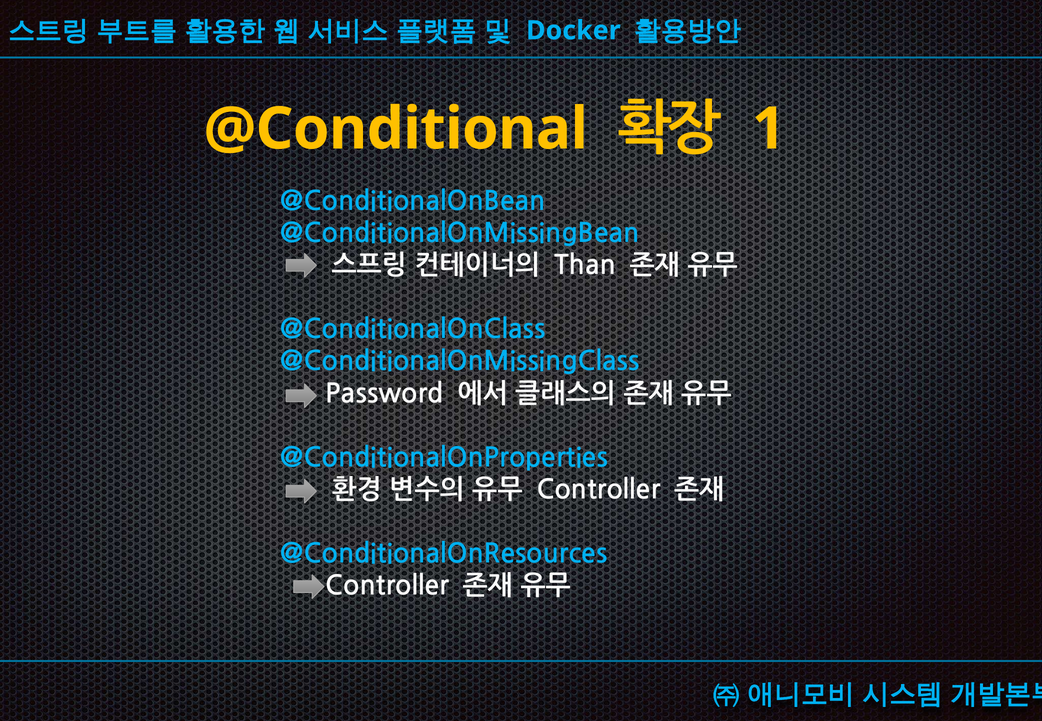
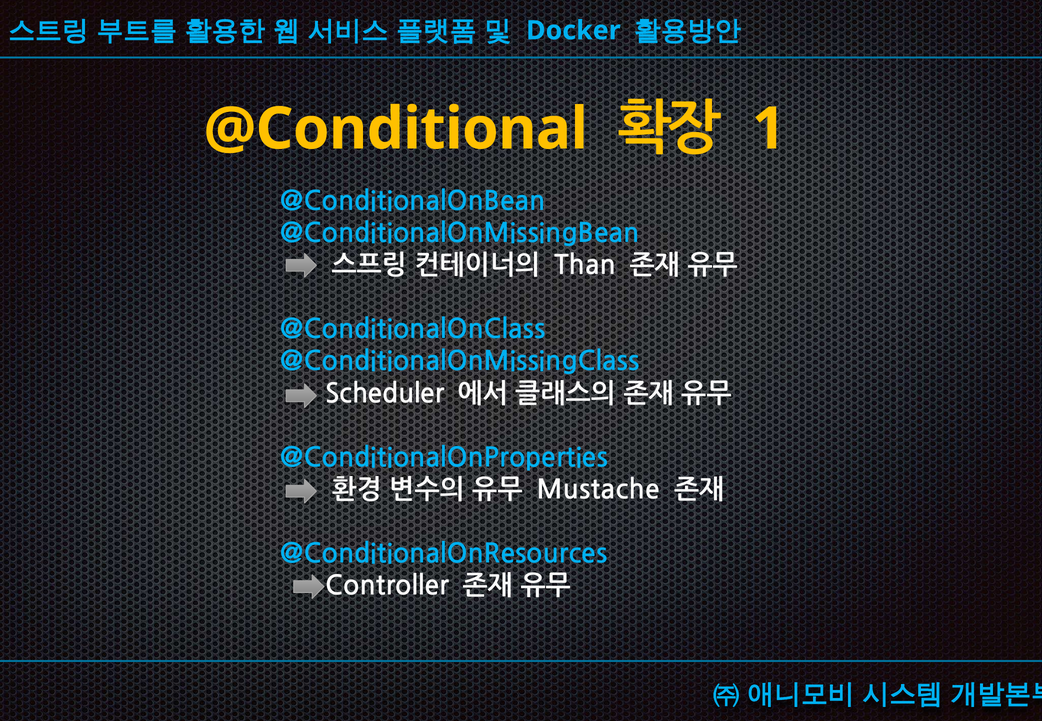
Password: Password -> Scheduler (385, 394)
Controller: Controller -> Mustache (598, 490)
